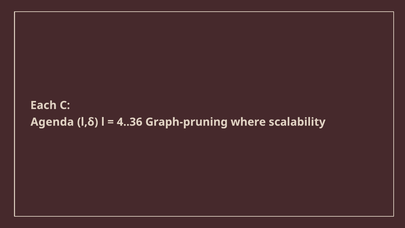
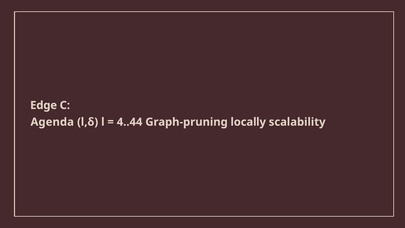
Each: Each -> Edge (44, 105)
4..36: 4..36 -> 4..44 (130, 122)
where: where -> locally (248, 122)
